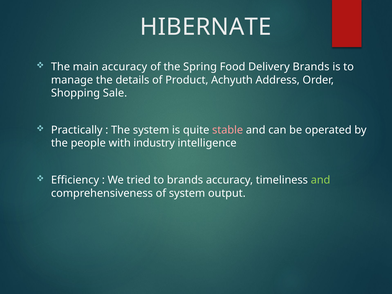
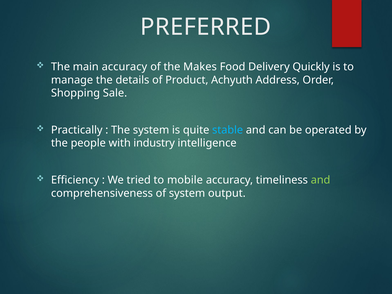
HIBERNATE: HIBERNATE -> PREFERRED (206, 27)
Spring: Spring -> Makes (200, 67)
Delivery Brands: Brands -> Quickly (311, 67)
stable colour: pink -> light blue (228, 130)
to brands: brands -> mobile (185, 180)
